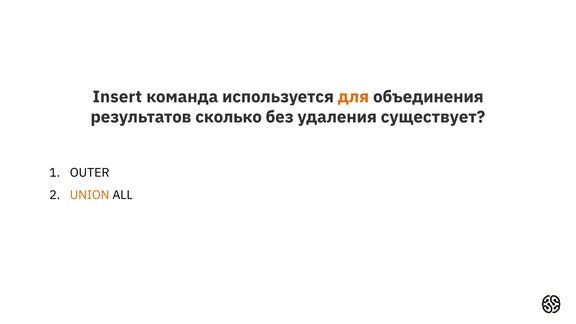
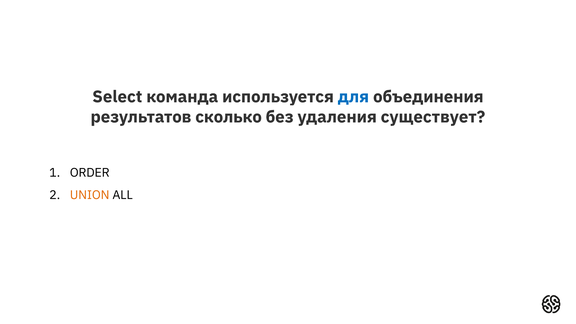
Insert: Insert -> Select (117, 97)
для colour: orange -> blue (353, 97)
OUTER: OUTER -> ORDER (90, 173)
